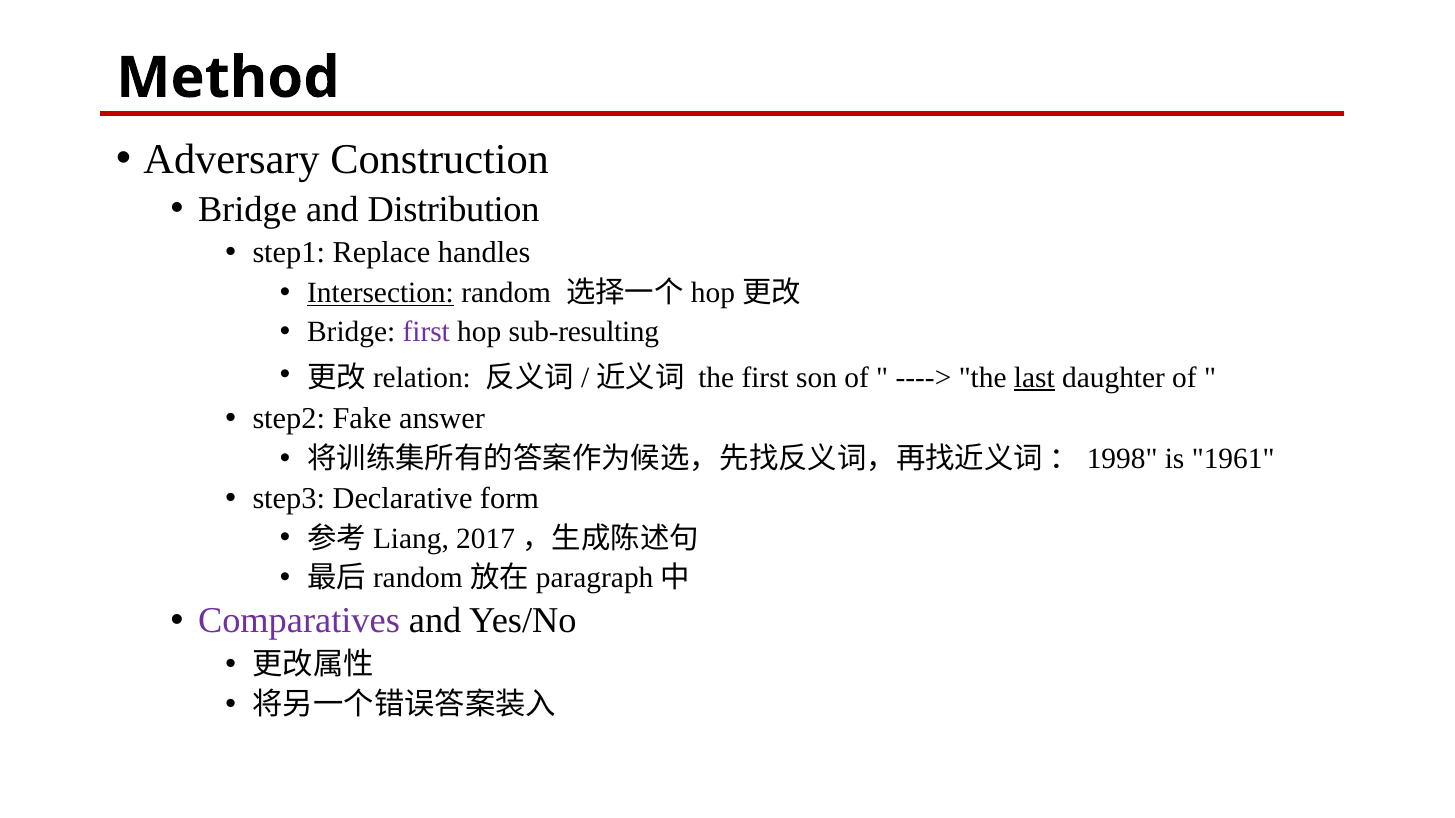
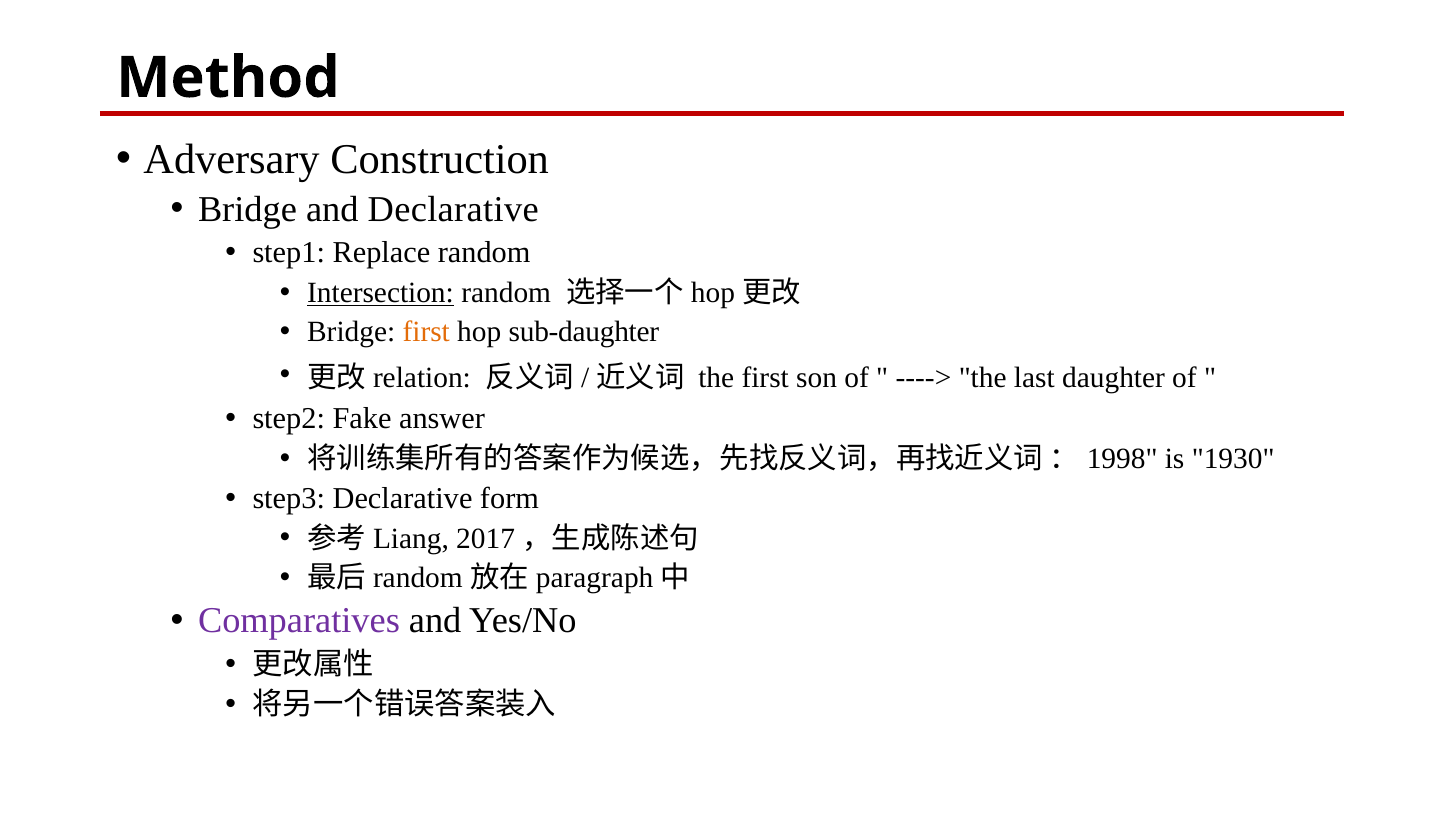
and Distribution: Distribution -> Declarative (453, 209)
Replace handles: handles -> random (484, 253)
first colour: purple -> orange (426, 332)
sub-resulting: sub-resulting -> sub-daughter (584, 332)
last underline: present -> none (1034, 378)
1961: 1961 -> 1930 (1233, 459)
